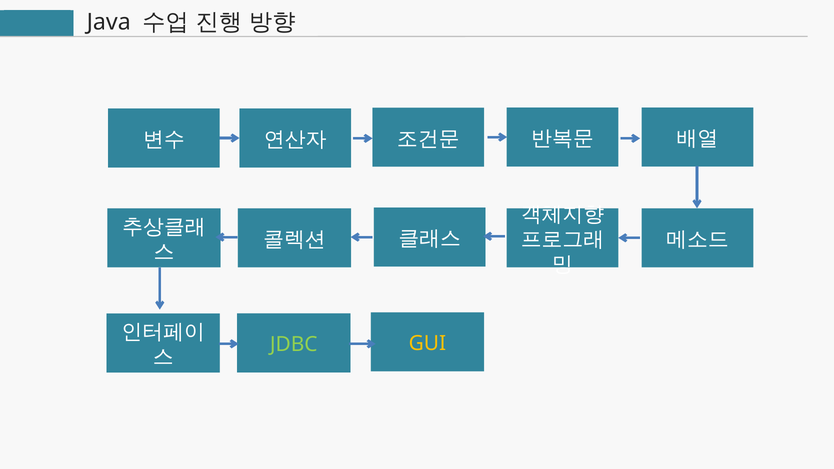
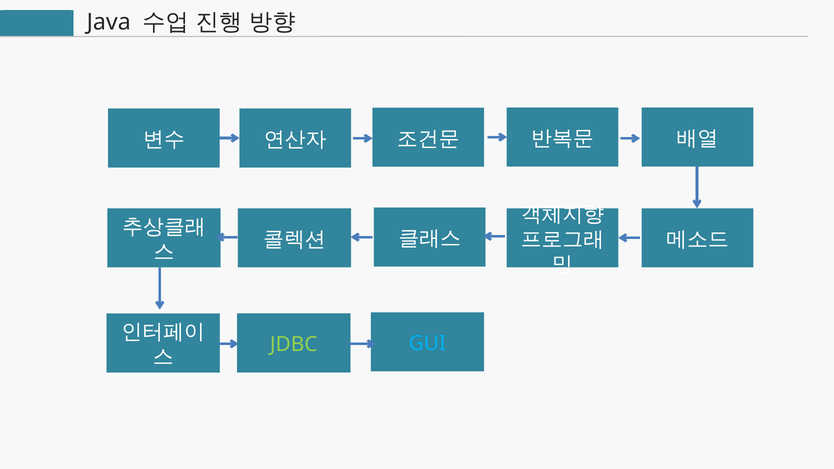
GUI colour: yellow -> light blue (427, 343)
